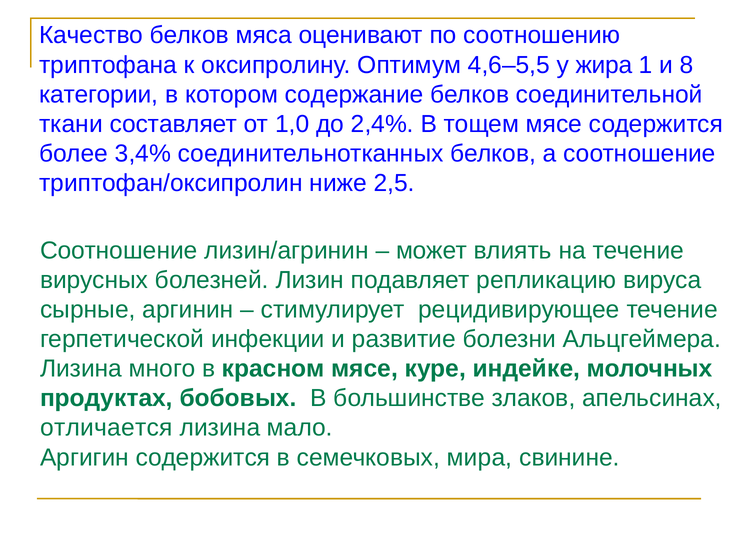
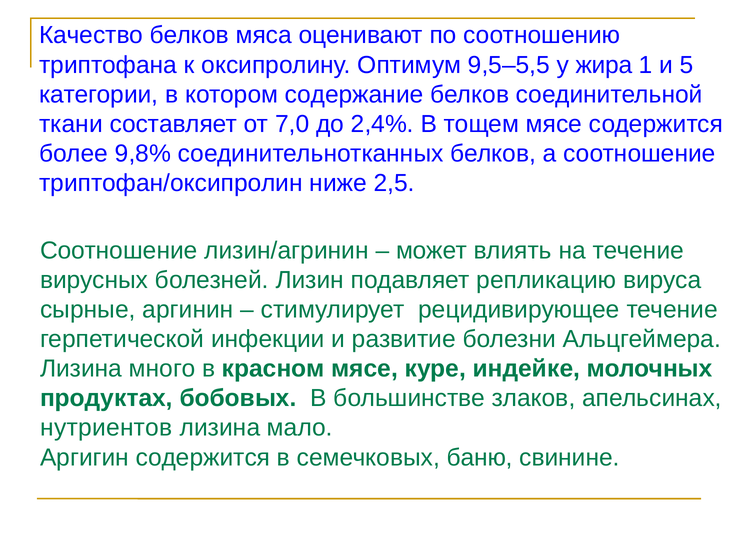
4,6–5,5: 4,6–5,5 -> 9,5–5,5 (509, 65)
8: 8 -> 5 (687, 65)
1,0: 1,0 -> 7,0 (292, 124)
3,4%: 3,4% -> 9,8% (143, 153)
отличается: отличается -> нутриентов (106, 427)
мира: мира -> баню (480, 457)
